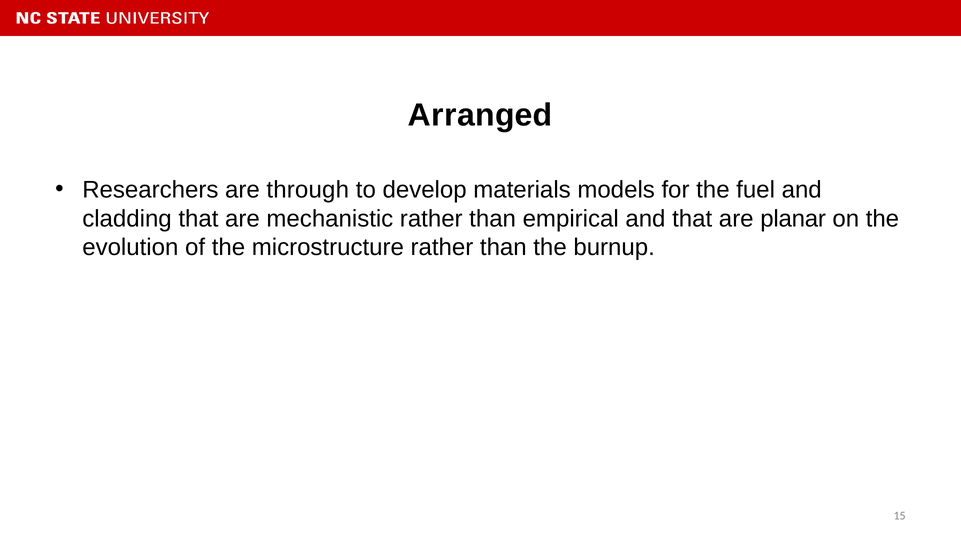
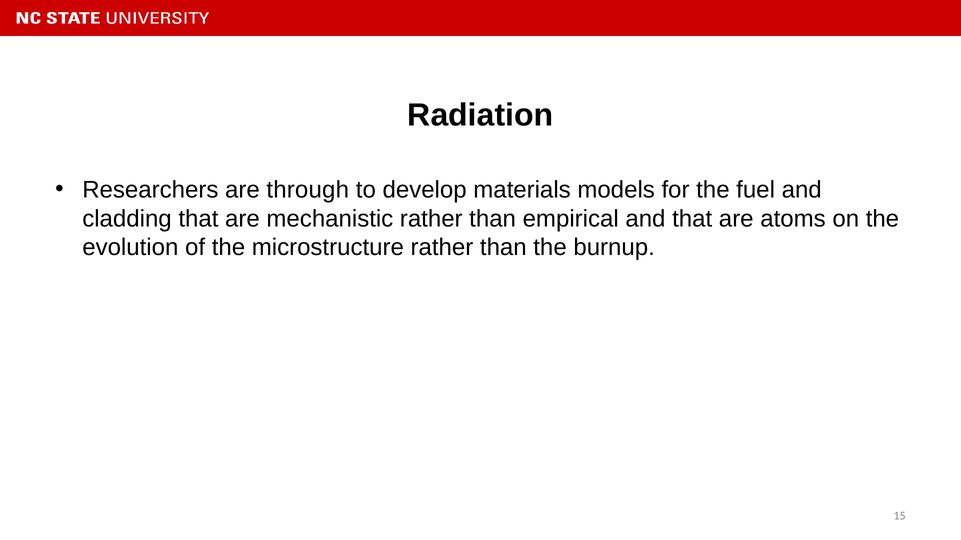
Arranged: Arranged -> Radiation (480, 115)
planar: planar -> atoms (793, 219)
